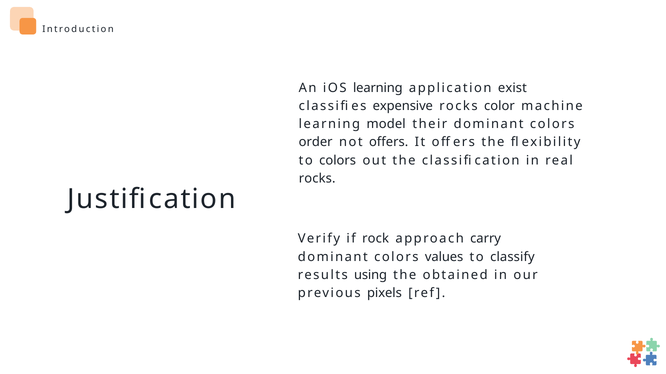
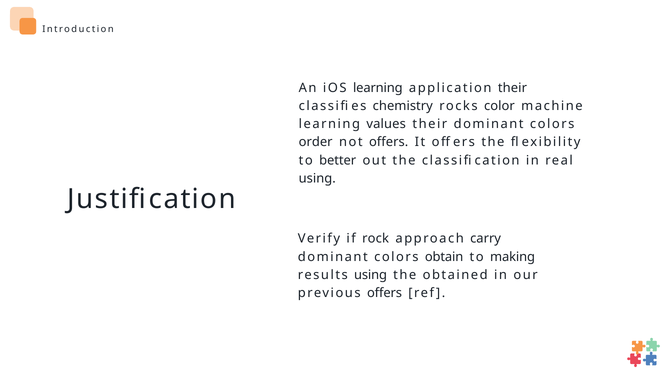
application exist: exist -> their (512, 88)
expensive: expensive -> chemistry (403, 106)
model: model -> values (386, 124)
to colors: colors -> better (338, 161)
rocks: rocks -> using (317, 179)
values: values -> obtain (444, 257)
classify: classify -> making (513, 257)
previous pixels: pixels -> offers (384, 293)
